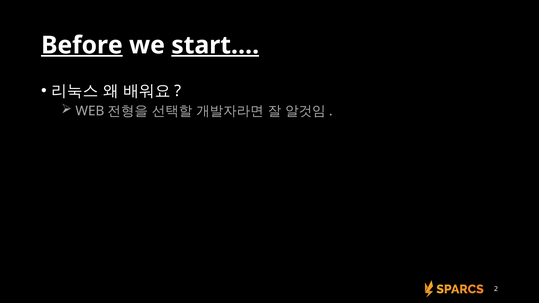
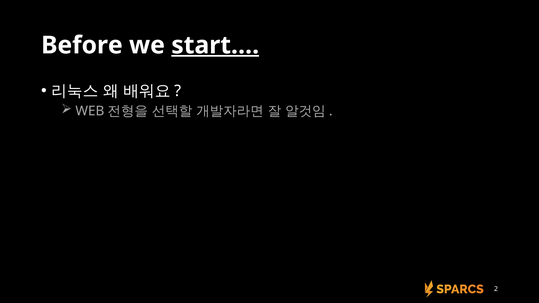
Before underline: present -> none (82, 45)
